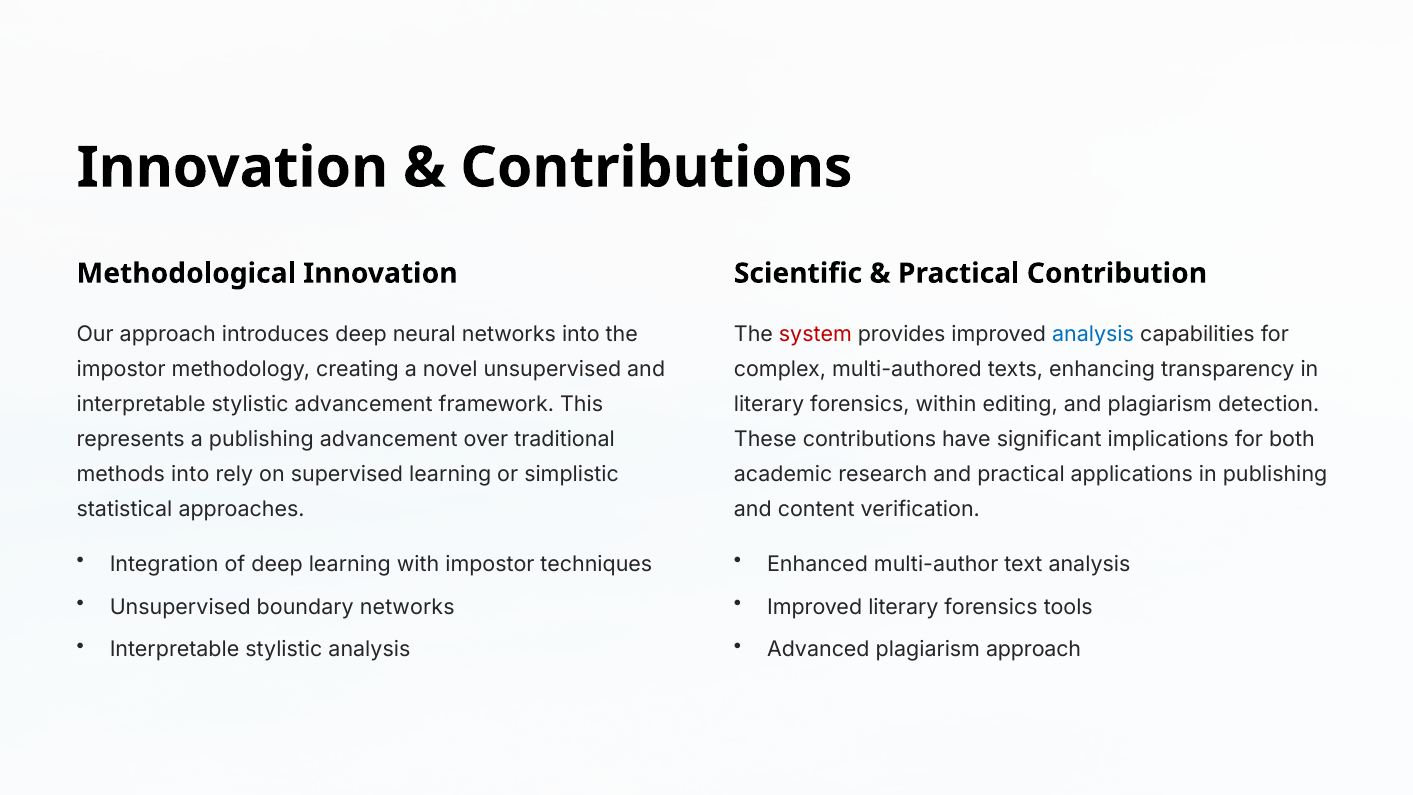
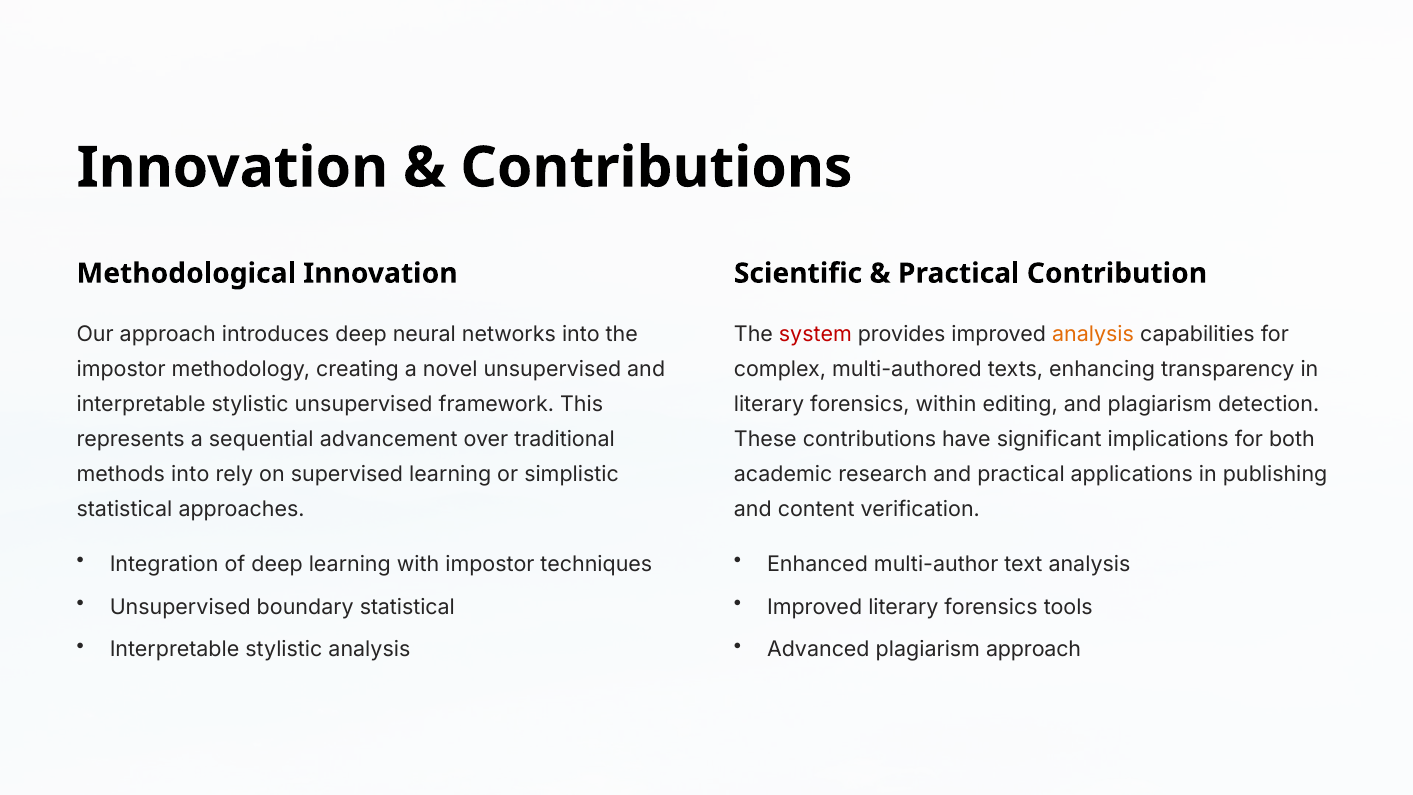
analysis colour: blue -> orange (1093, 334)
stylistic advancement: advancement -> unsupervised (364, 404)
a publishing: publishing -> sequential (261, 439)
boundary networks: networks -> statistical (407, 607)
